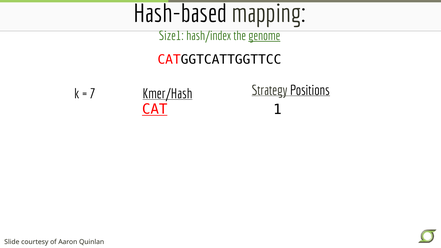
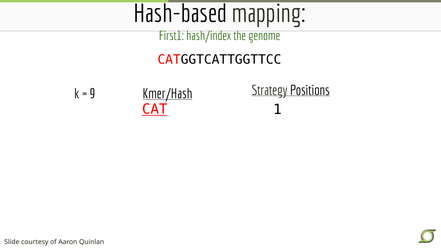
Size1: Size1 -> First1 (171, 36)
genome underline: present -> none (264, 36)
7: 7 -> 9 (93, 94)
